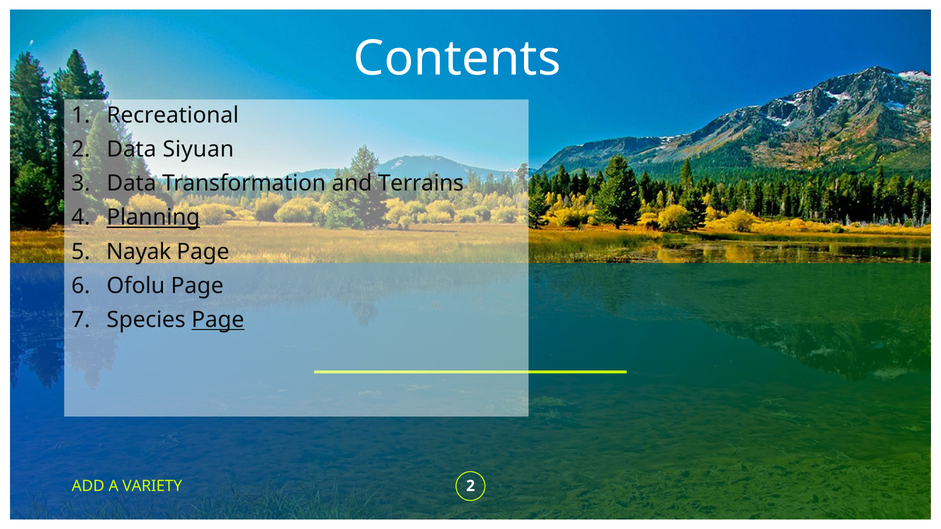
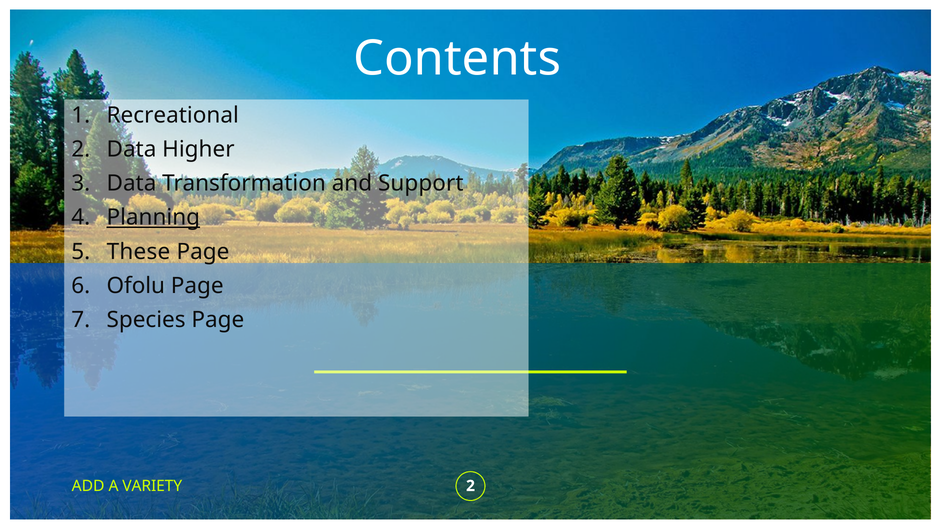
Siyuan: Siyuan -> Higher (198, 149)
Terrains: Terrains -> Support (421, 183)
Nayak: Nayak -> These (138, 252)
Page underline: present -> none (218, 320)
